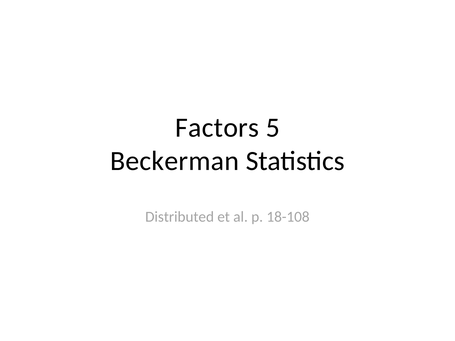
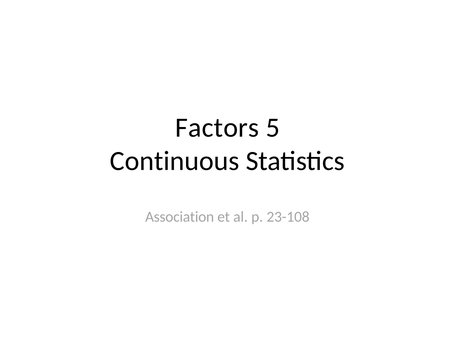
Beckerman: Beckerman -> Continuous (175, 161)
Distributed: Distributed -> Association (180, 217)
18-108: 18-108 -> 23-108 (288, 217)
